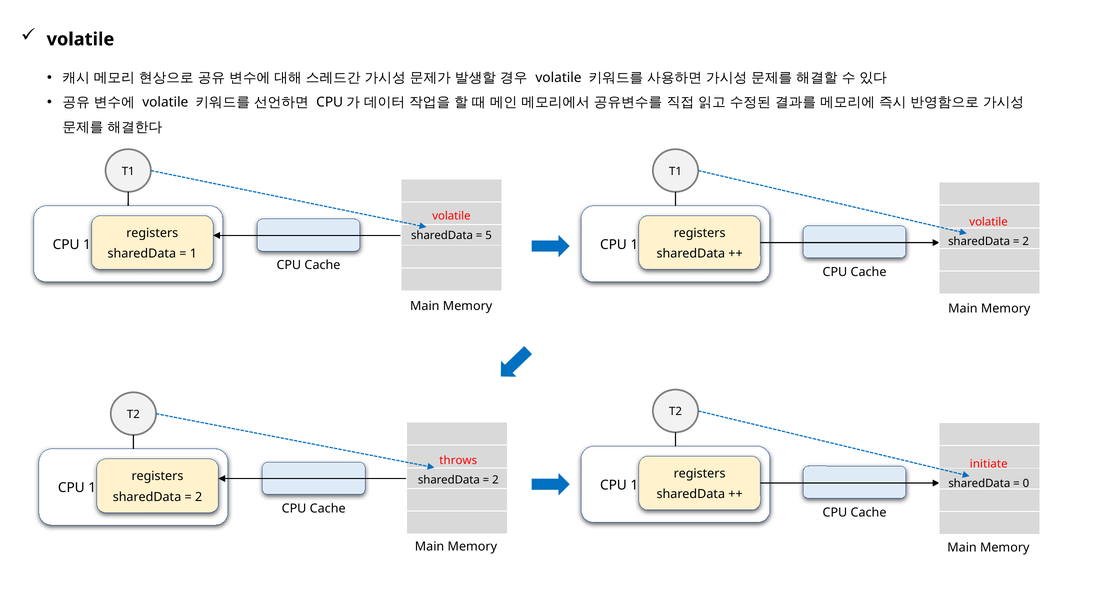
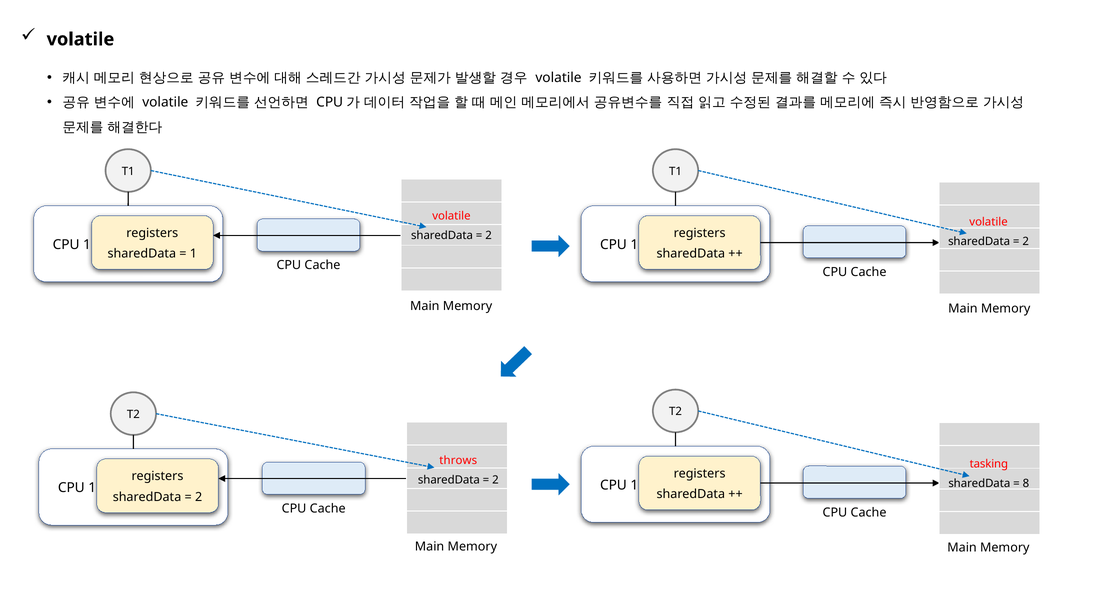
5: 5 -> 2 (489, 235)
initiate: initiate -> tasking (989, 464)
0: 0 -> 8 (1026, 484)
